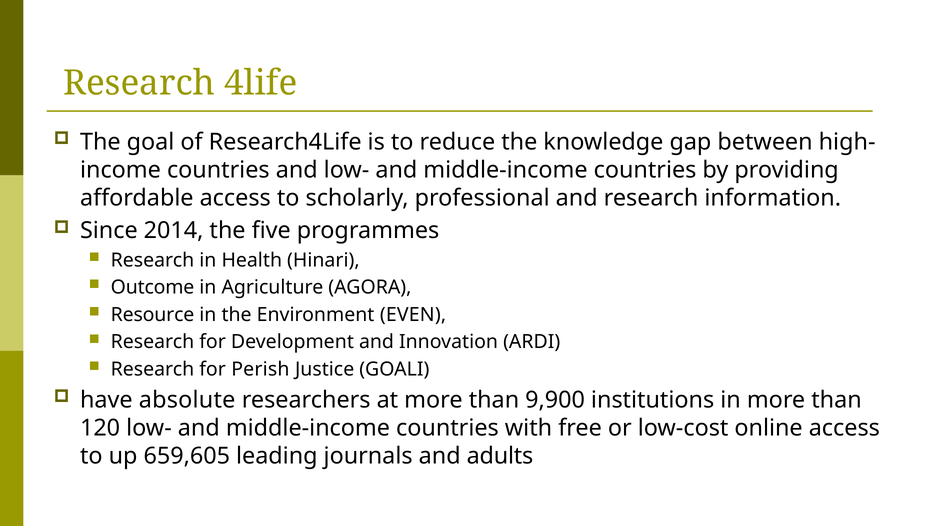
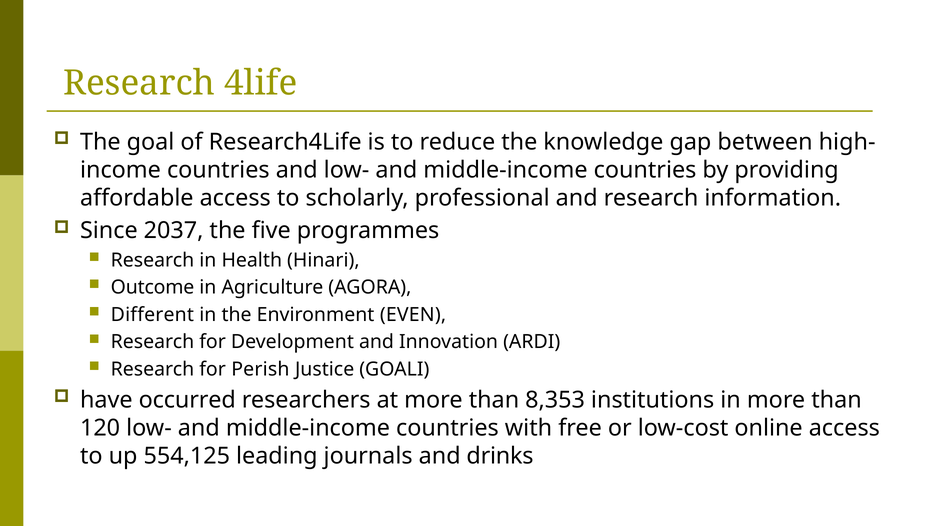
2014: 2014 -> 2037 (174, 231)
Resource: Resource -> Different (152, 315)
absolute: absolute -> occurred (187, 400)
9,900: 9,900 -> 8,353 (555, 400)
659,605: 659,605 -> 554,125 (187, 456)
adults: adults -> drinks (500, 456)
